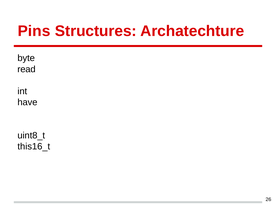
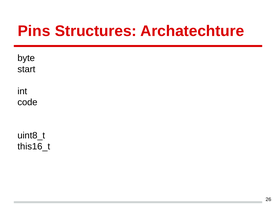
read: read -> start (26, 69)
have: have -> code (27, 102)
